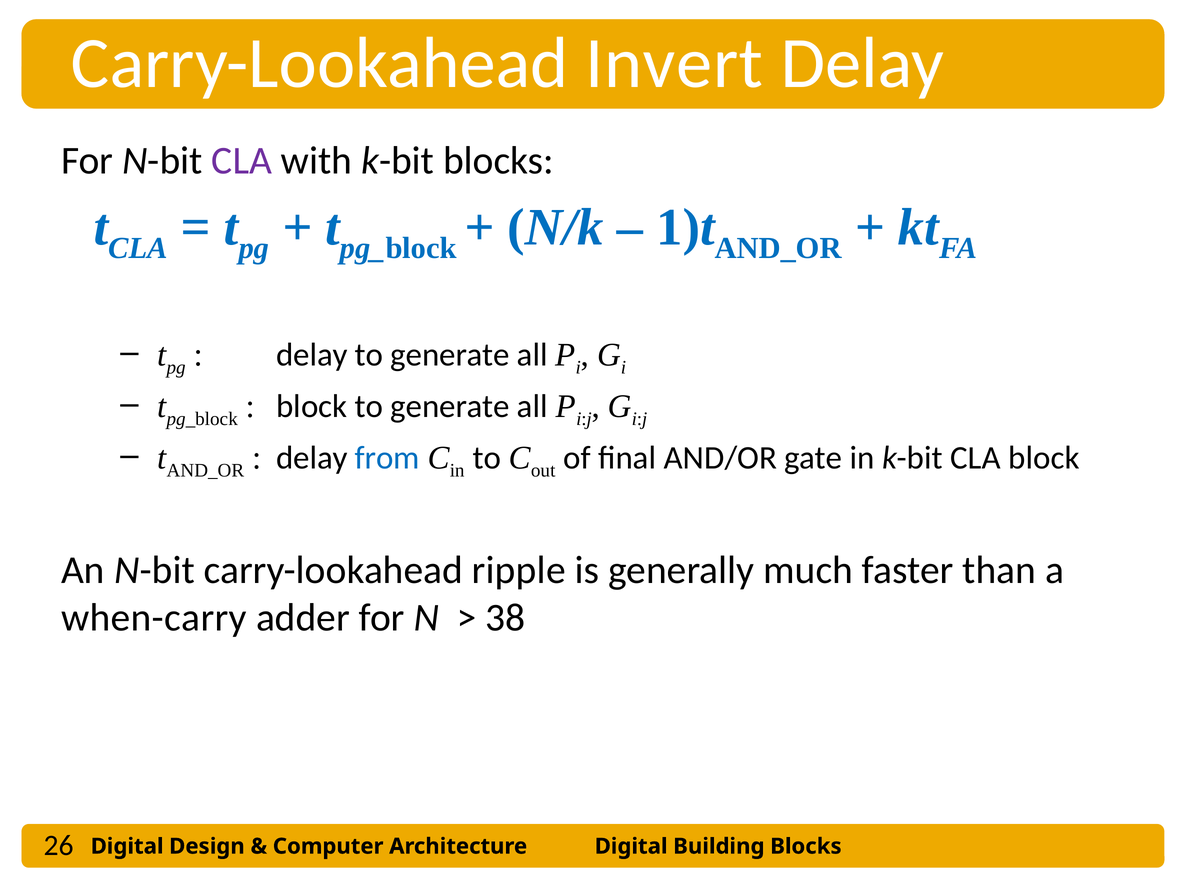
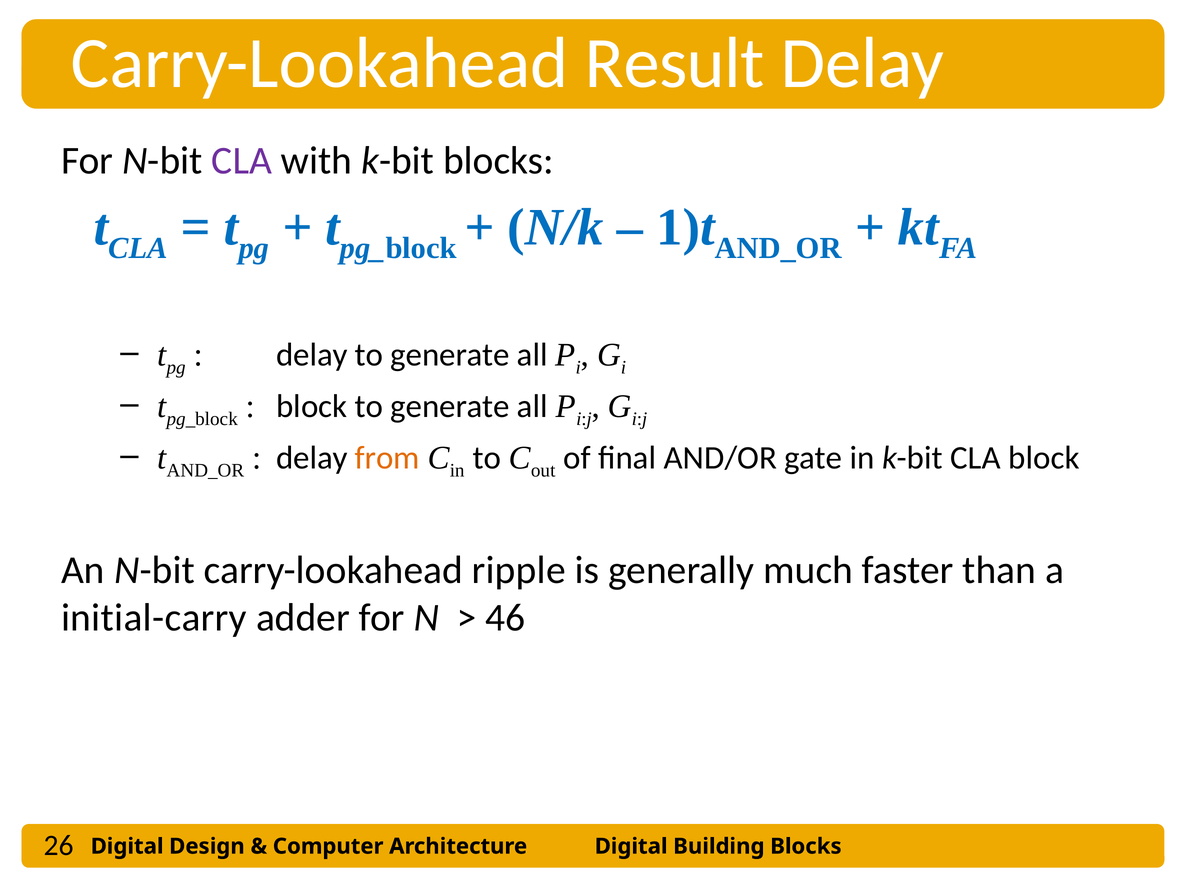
Invert: Invert -> Result (675, 63)
from colour: blue -> orange (387, 458)
when-carry: when-carry -> initial-carry (154, 618)
38: 38 -> 46 (505, 618)
